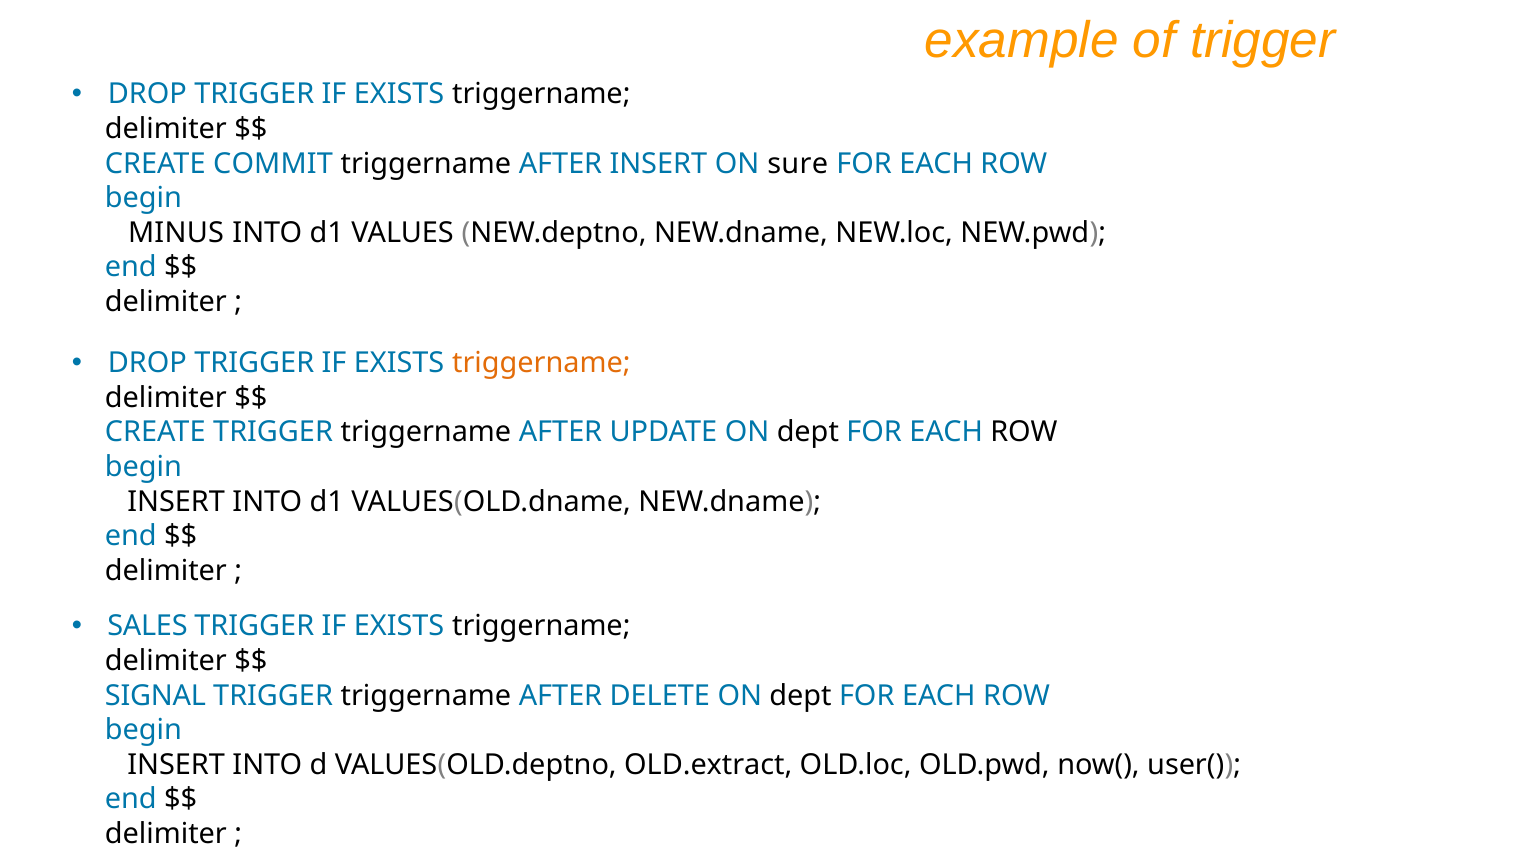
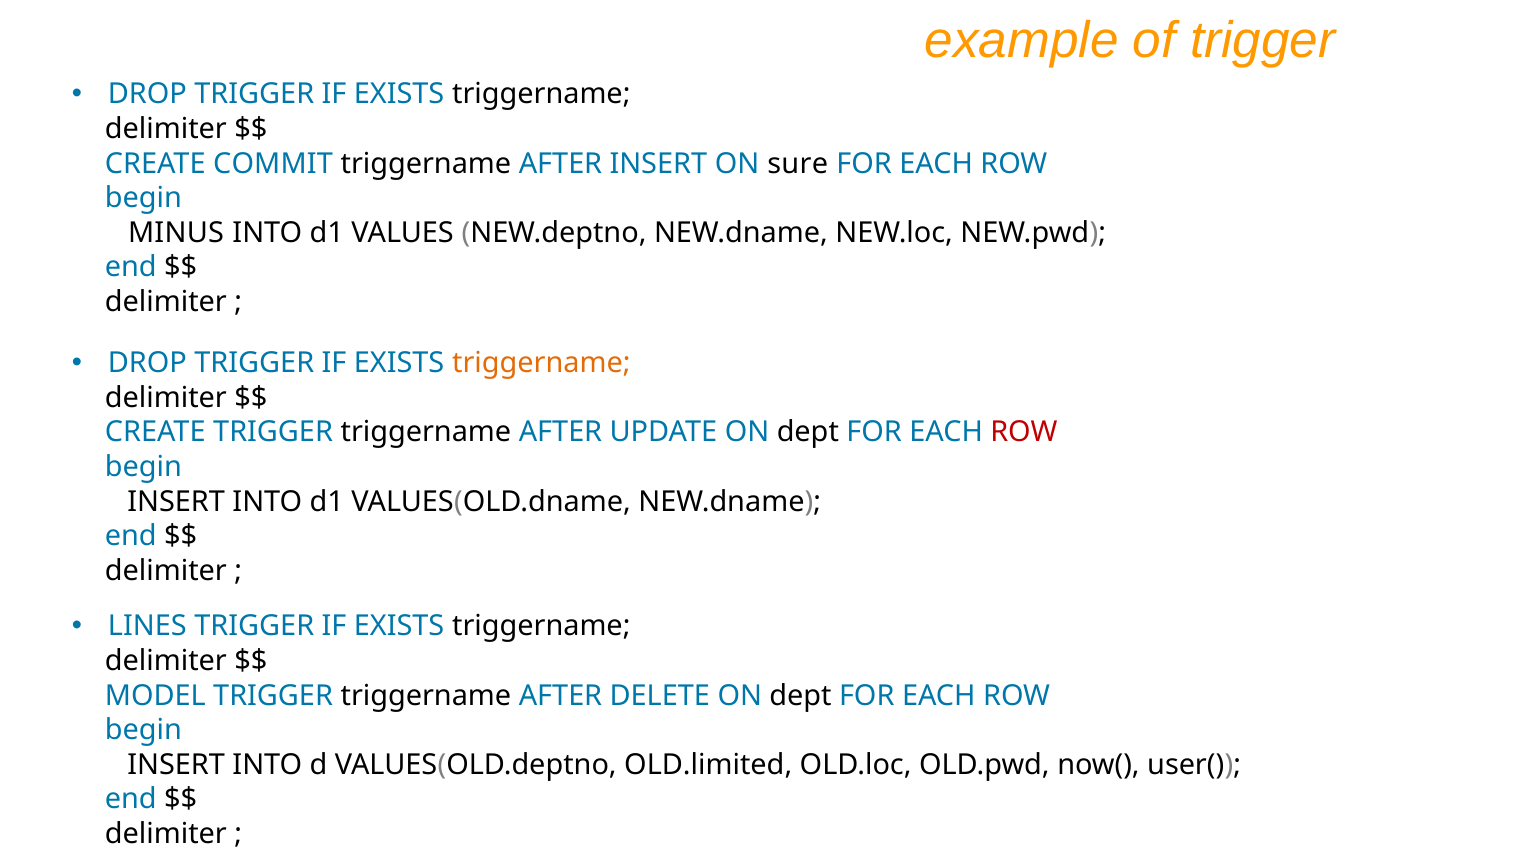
ROW colour: black -> red (1024, 433)
SALES: SALES -> LINES (147, 626)
SIGNAL: SIGNAL -> MODEL (155, 696)
OLD.extract: OLD.extract -> OLD.limited (708, 765)
